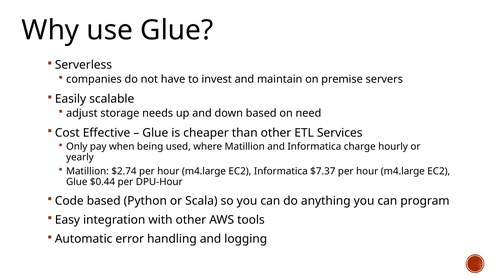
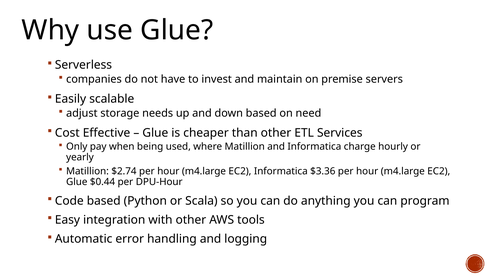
$7.37: $7.37 -> $3.36 (323, 171)
